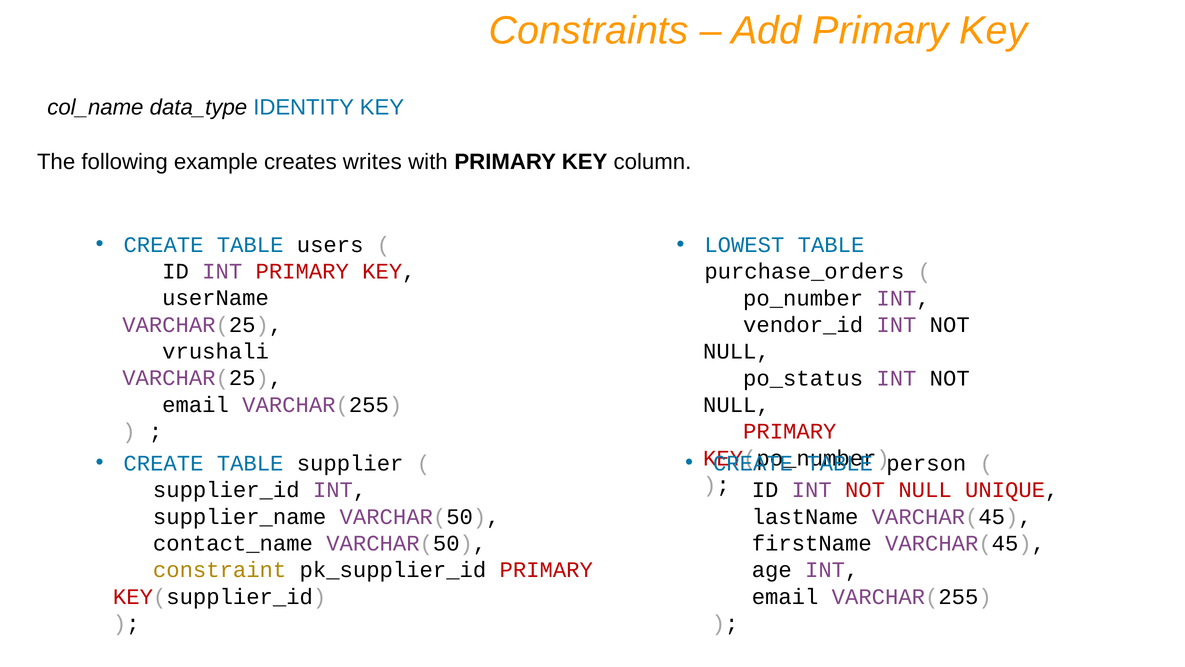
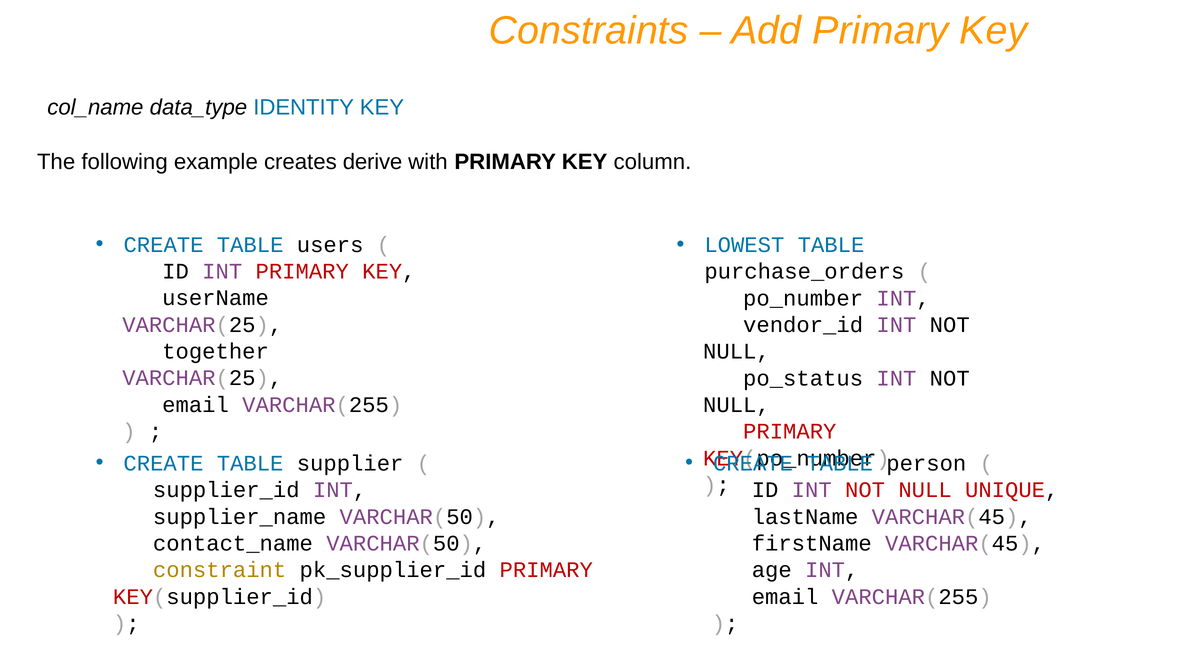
writes: writes -> derive (373, 162)
vrushali: vrushali -> together (216, 351)
